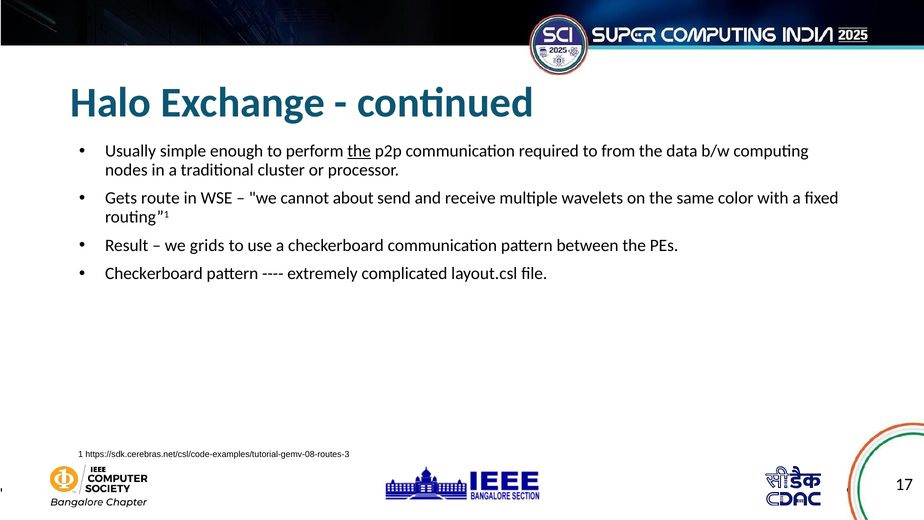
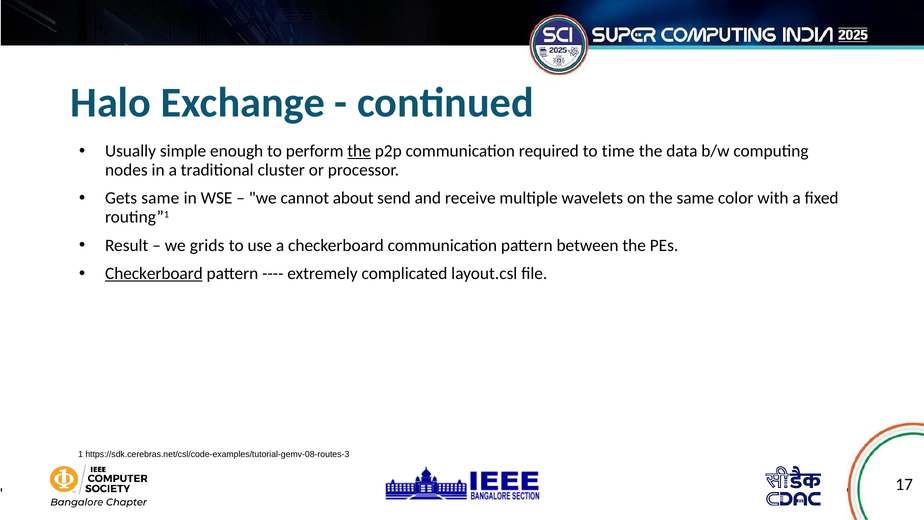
from: from -> time (618, 151)
Gets route: route -> same (160, 198)
Checkerboard underline: none -> present (154, 274)
